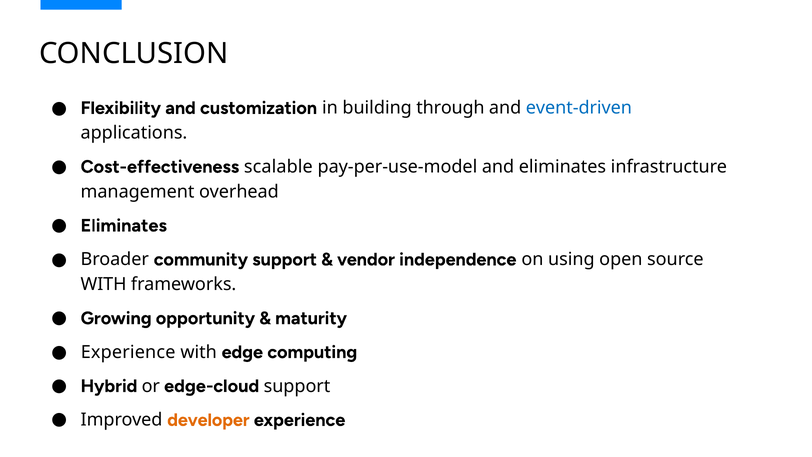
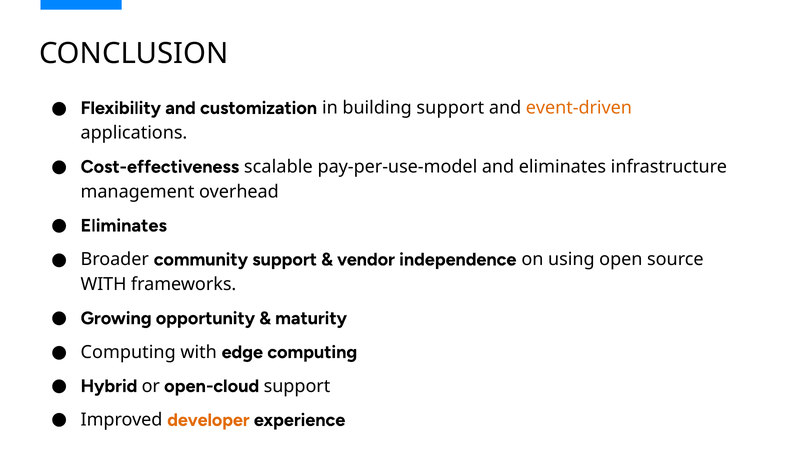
building through: through -> support (450, 108)
event-driven colour: blue -> orange (579, 108)
Experience: Experience -> Computing (128, 352)
edge-cloud: edge-cloud -> open-cloud (212, 386)
